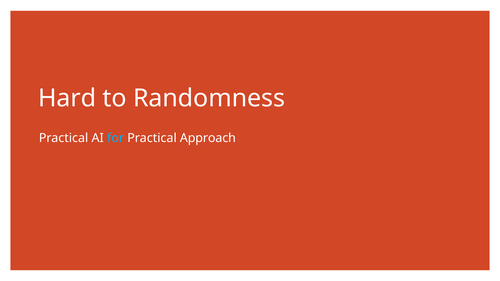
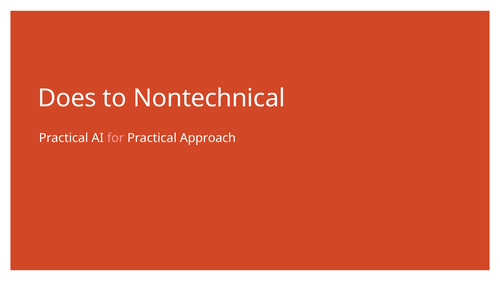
Hard: Hard -> Does (67, 98)
Randomness: Randomness -> Nontechnical (209, 98)
for colour: light blue -> pink (116, 138)
